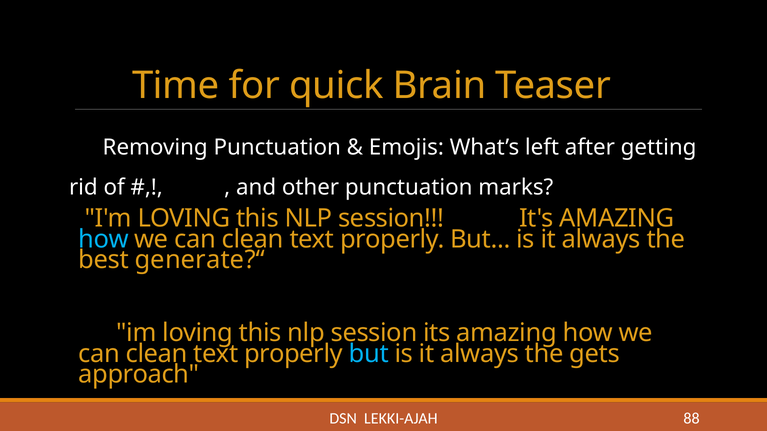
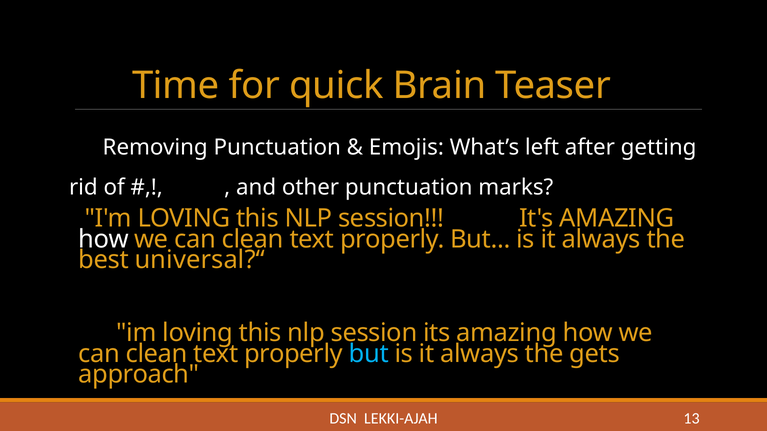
how colour: light blue -> white (103, 239)
generate?“: generate?“ -> universal?“ (200, 260)
88: 88 -> 13 (692, 419)
